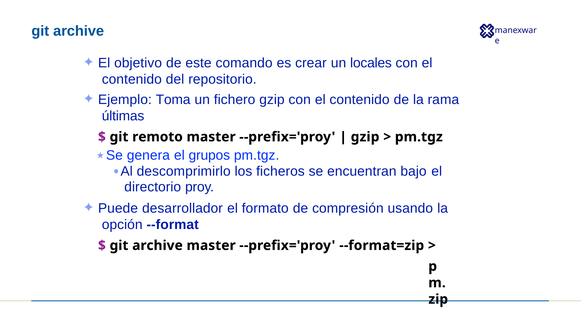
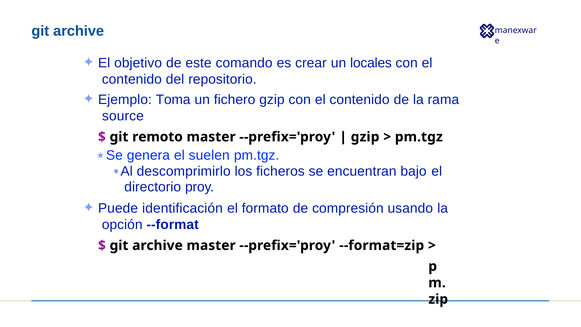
últimas: últimas -> source (123, 116)
grupos: grupos -> suelen (209, 155)
desarrollador: desarrollador -> identificación (182, 208)
